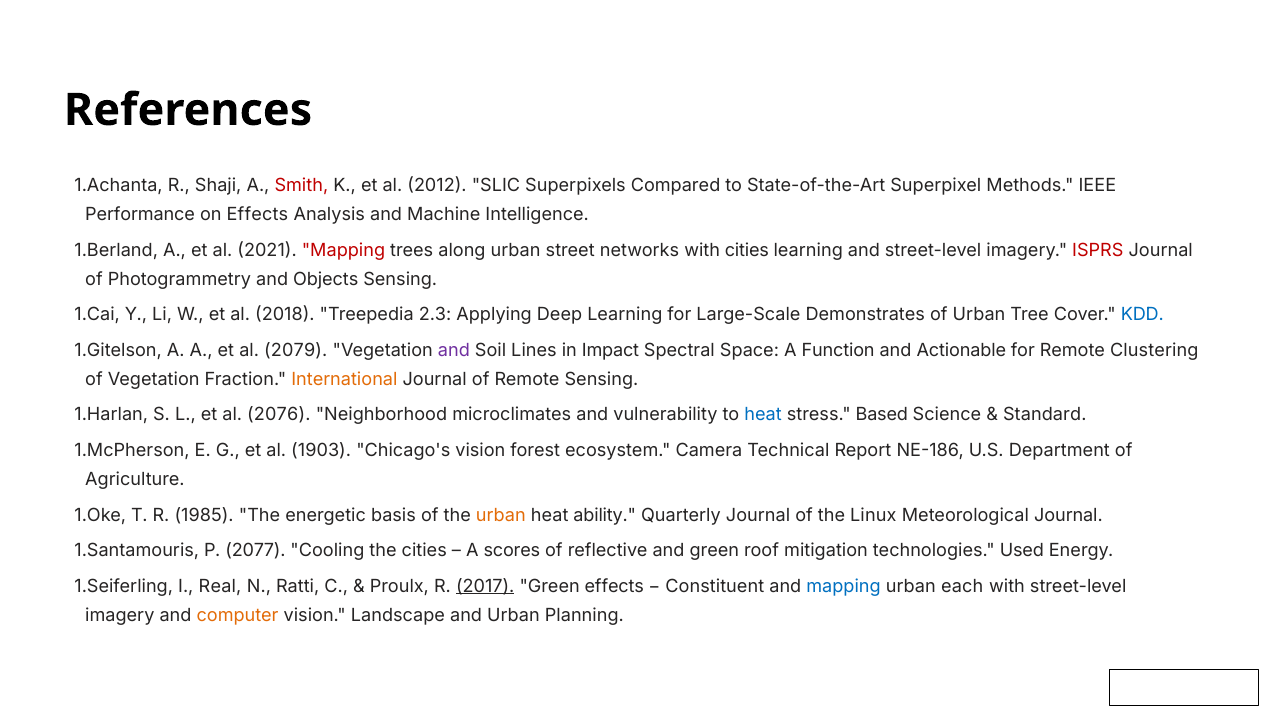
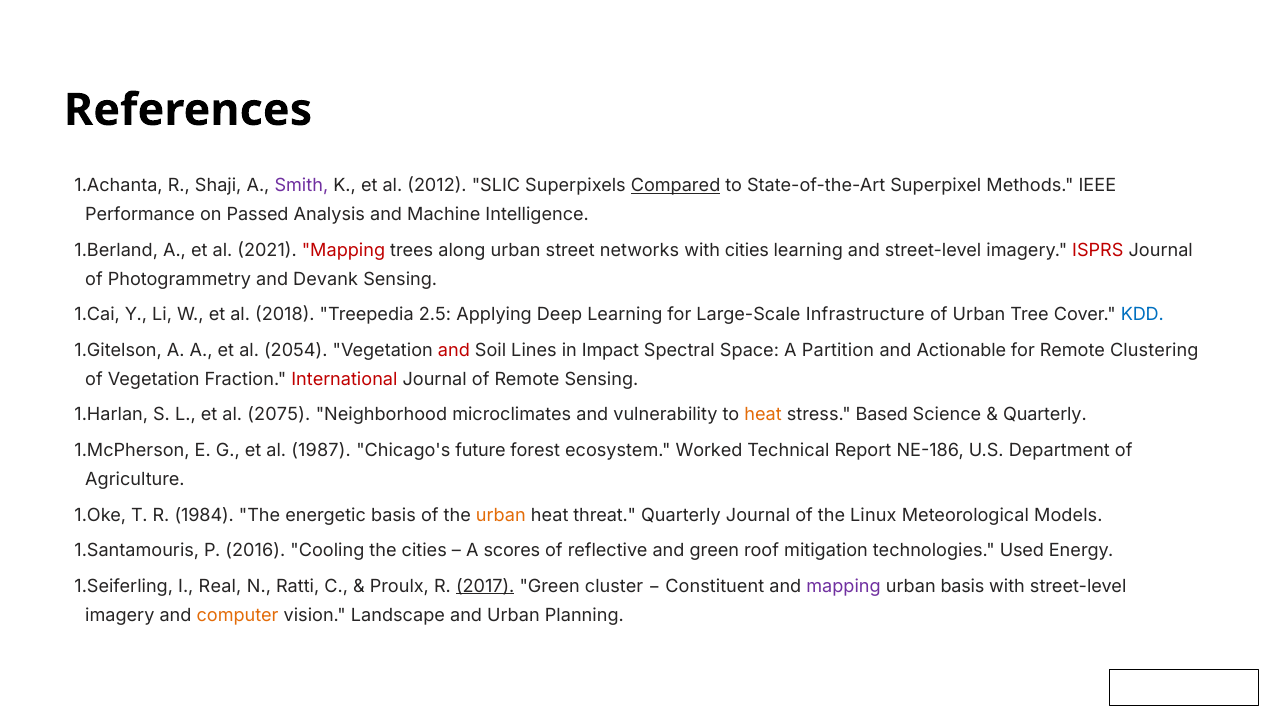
Smith colour: red -> purple (301, 186)
Compared underline: none -> present (676, 186)
on Effects: Effects -> Passed (258, 215)
Objects: Objects -> Devank (326, 279)
2.3: 2.3 -> 2.5 (435, 315)
Demonstrates: Demonstrates -> Infrastructure (865, 315)
2079: 2079 -> 2054 (296, 350)
and colour: purple -> red (454, 350)
Function: Function -> Partition (838, 350)
International colour: orange -> red (344, 379)
2076: 2076 -> 2075 (279, 415)
heat colour: blue -> orange (763, 415)
Standard: Standard -> Quarterly (1045, 415)
1903: 1903 -> 1987 (321, 451)
Chicago's vision: vision -> future (480, 451)
Camera: Camera -> Worked (709, 451)
1985: 1985 -> 1984 (204, 515)
ability: ability -> threat (605, 515)
Meteorological Journal: Journal -> Models (1068, 515)
2077: 2077 -> 2016 (255, 551)
Green effects: effects -> cluster (614, 586)
mapping colour: blue -> purple (844, 586)
urban each: each -> basis (962, 586)
